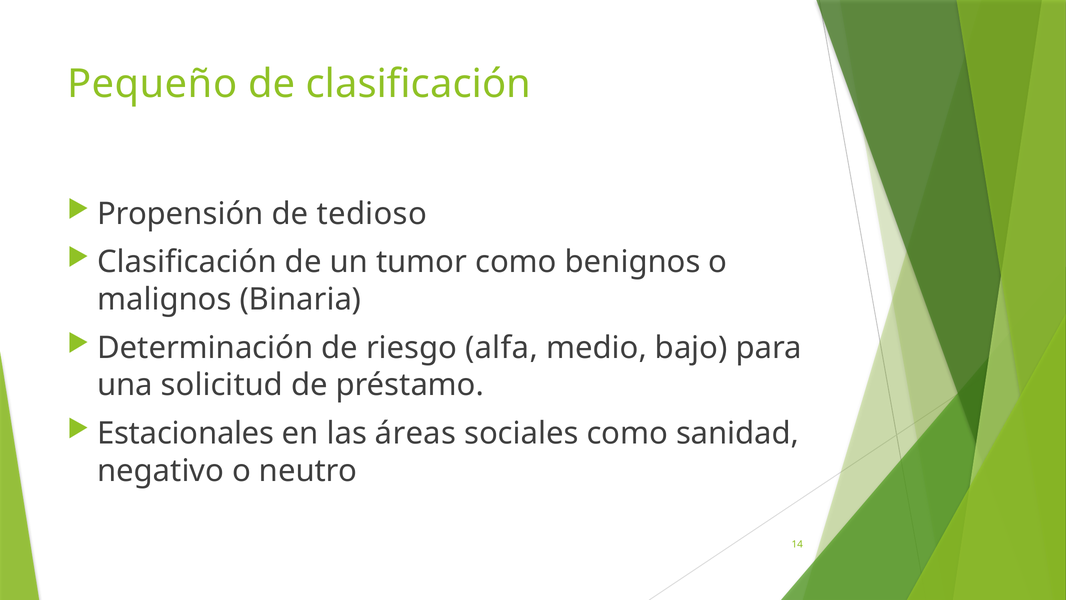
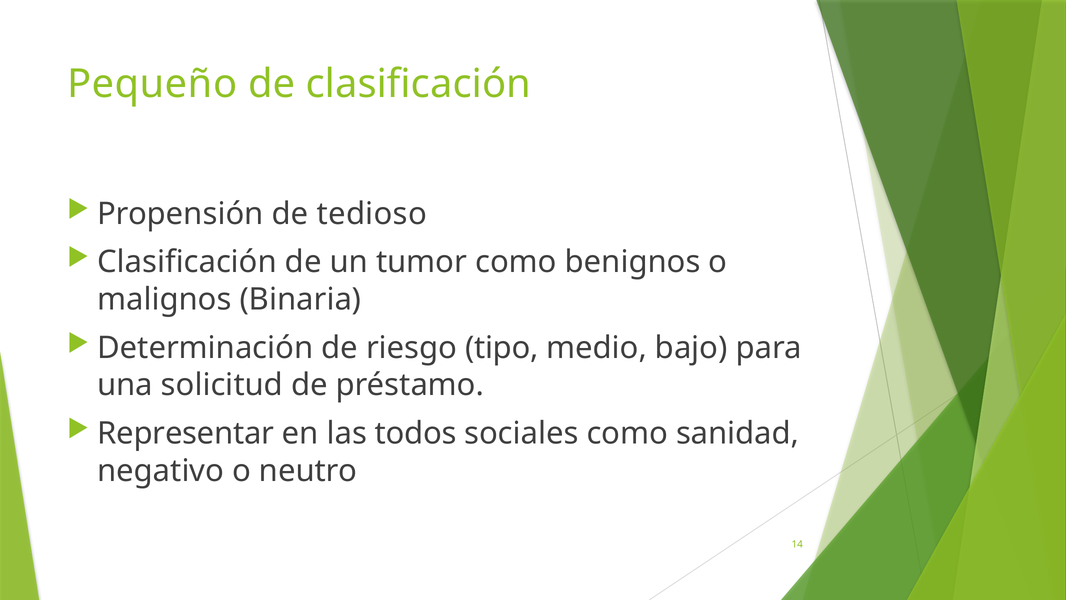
alfa: alfa -> tipo (502, 348)
Estacionales: Estacionales -> Representar (186, 433)
áreas: áreas -> todos (416, 433)
